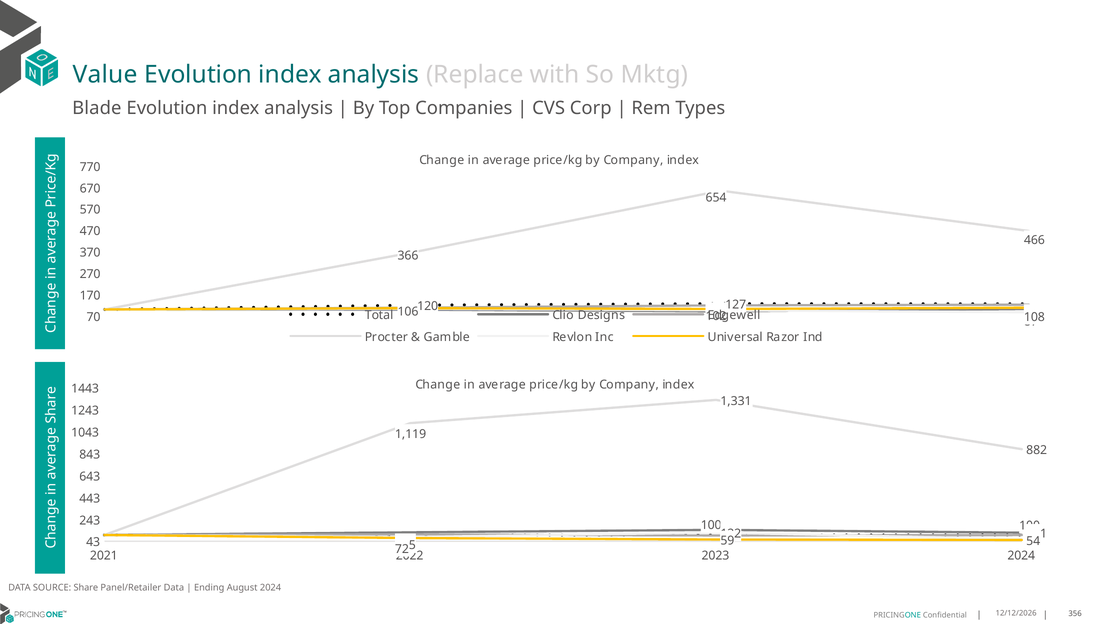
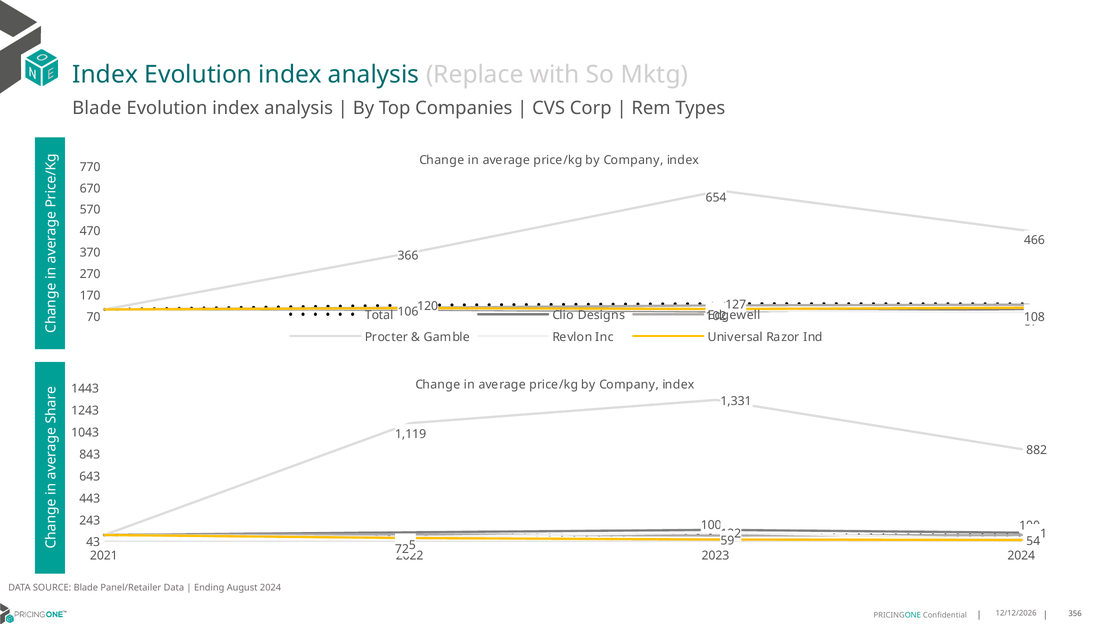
Value: Value -> Index (105, 75)
SOURCE Share: Share -> Blade (86, 588)
